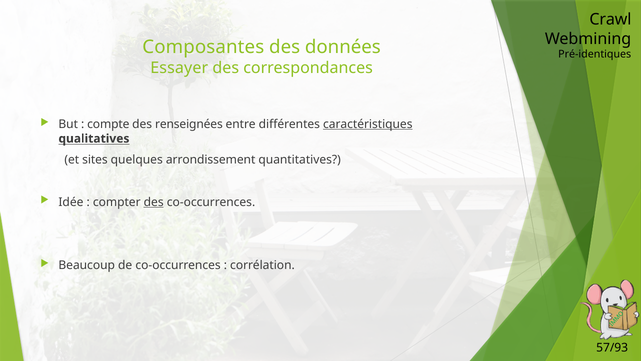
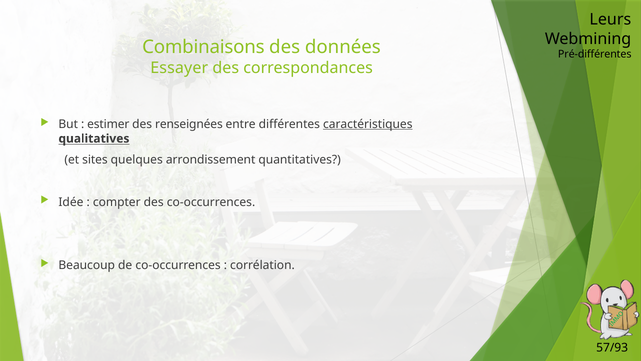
Crawl: Crawl -> Leurs (610, 19)
Composantes: Composantes -> Combinaisons (203, 47)
Pré-identiques: Pré-identiques -> Pré-différentes (595, 54)
compte: compte -> estimer (108, 124)
des underline: present -> none (154, 202)
